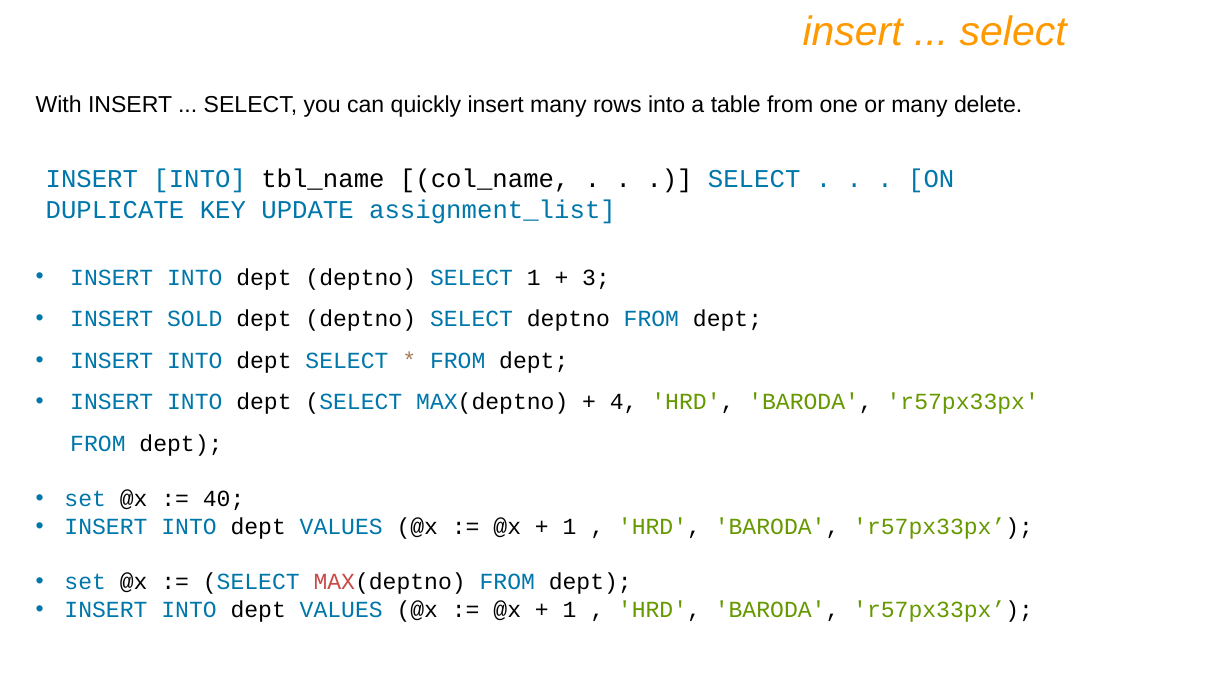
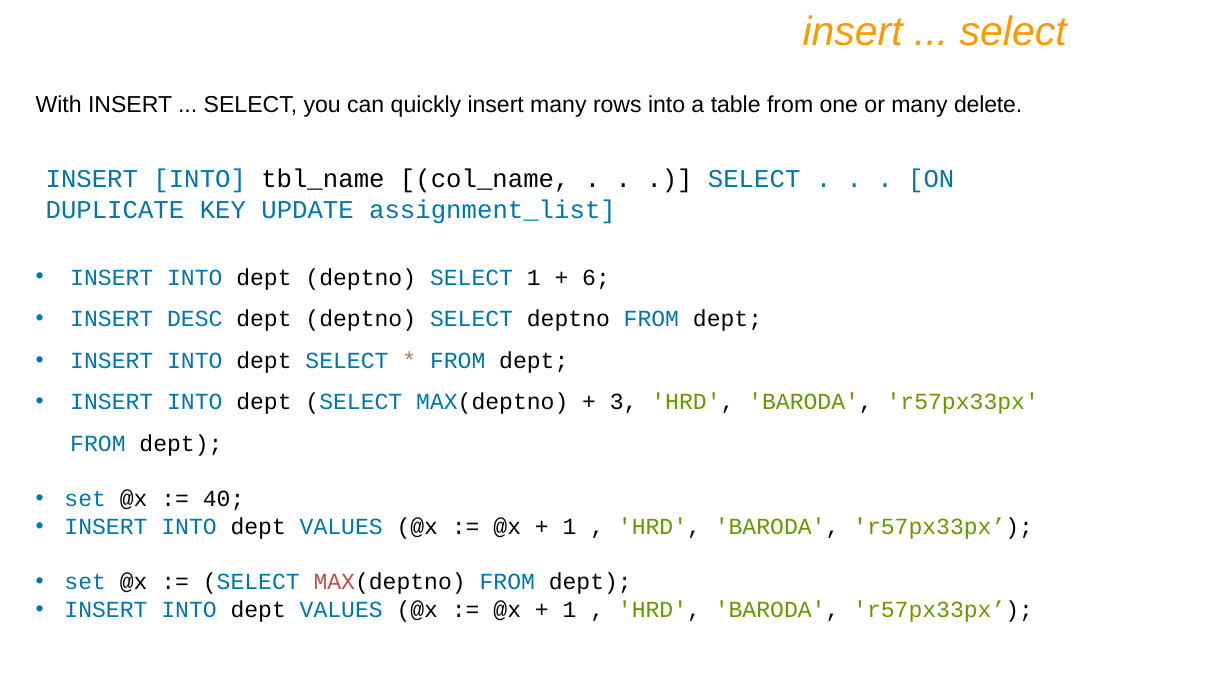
3: 3 -> 6 (596, 278)
SOLD: SOLD -> DESC (195, 319)
4: 4 -> 3 (624, 402)
